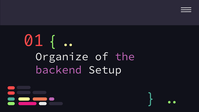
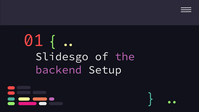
Organize: Organize -> Slidesgo (62, 57)
